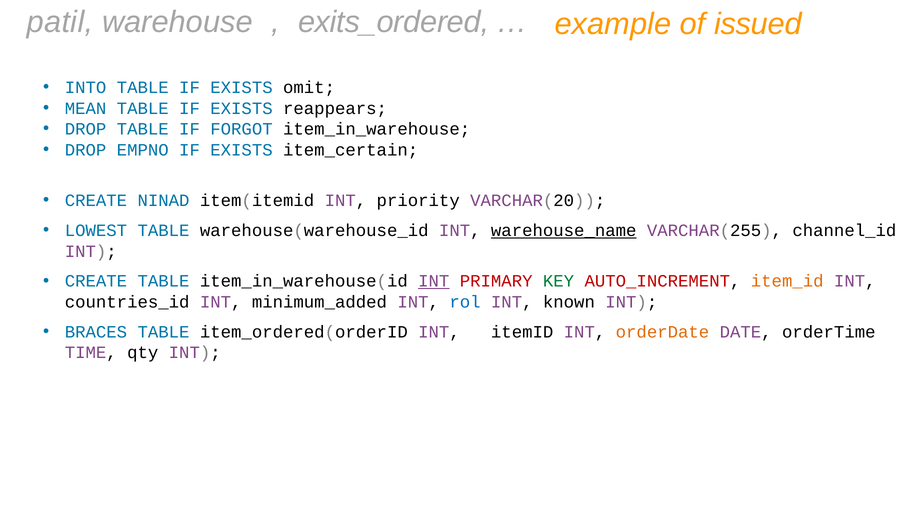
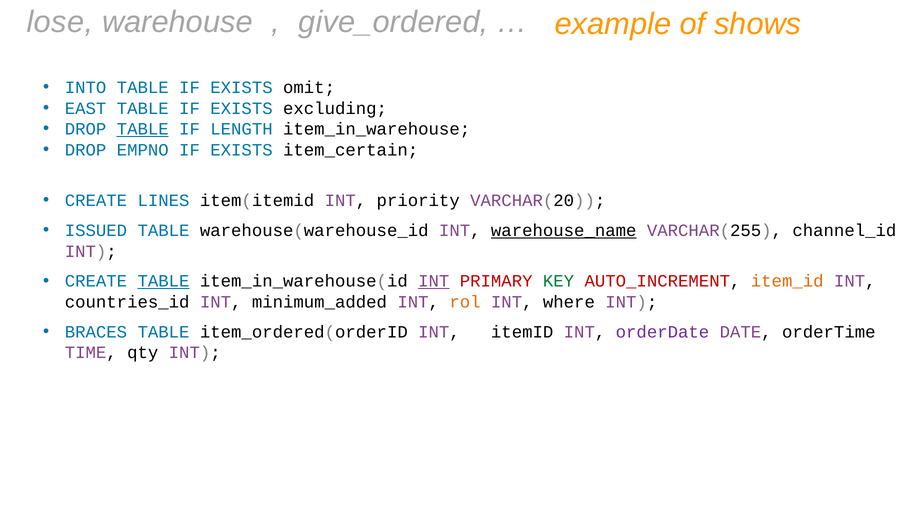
patil: patil -> lose (60, 22)
exits_ordered: exits_ordered -> give_ordered (393, 22)
issued: issued -> shows (758, 24)
MEAN: MEAN -> EAST (86, 108)
reappears: reappears -> excluding (335, 108)
TABLE underline: none -> present (143, 129)
FORGOT: FORGOT -> LENGTH (241, 129)
NINAD: NINAD -> LINES (164, 201)
LOWEST: LOWEST -> ISSUED (96, 231)
TABLE underline: none -> present (164, 282)
rol colour: blue -> orange (465, 302)
known: known -> where (569, 302)
orderDate colour: orange -> purple (662, 332)
